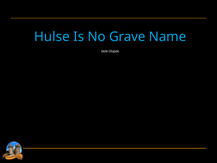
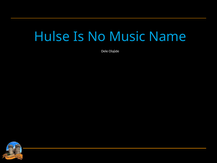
Grave: Grave -> Music (127, 37)
